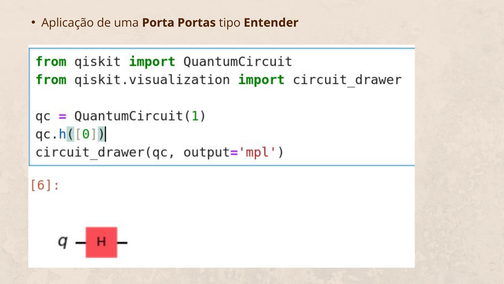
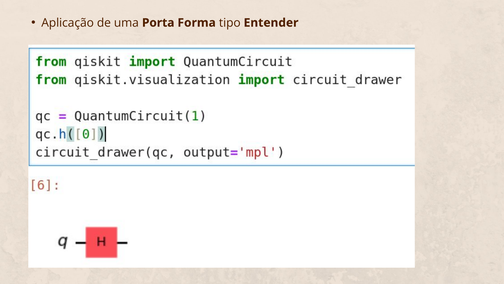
Portas: Portas -> Forma (197, 23)
